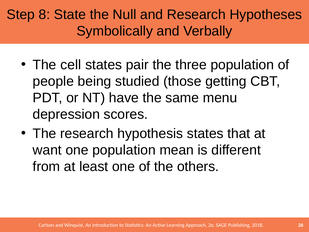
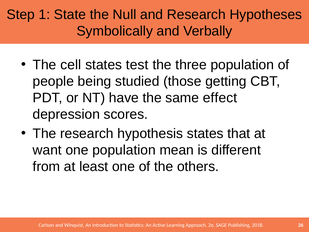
8: 8 -> 1 (44, 15)
pair: pair -> test (137, 65)
menu: menu -> effect (220, 98)
